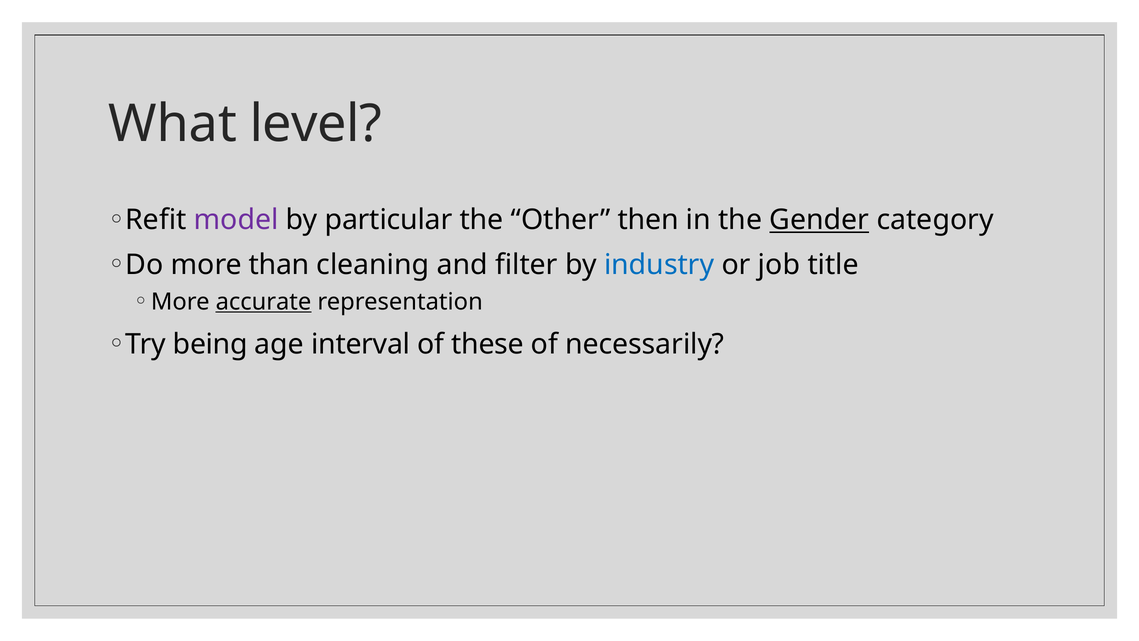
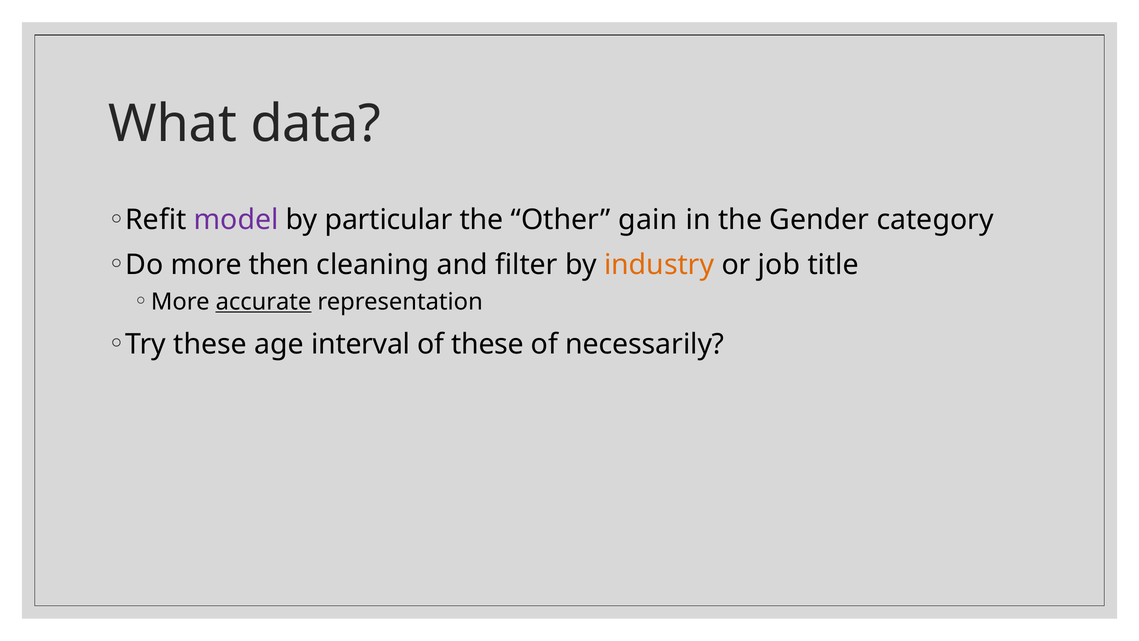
level: level -> data (316, 124)
then: then -> gain (648, 220)
Gender underline: present -> none (819, 220)
than: than -> then (279, 265)
industry colour: blue -> orange (659, 265)
Try being: being -> these (210, 344)
